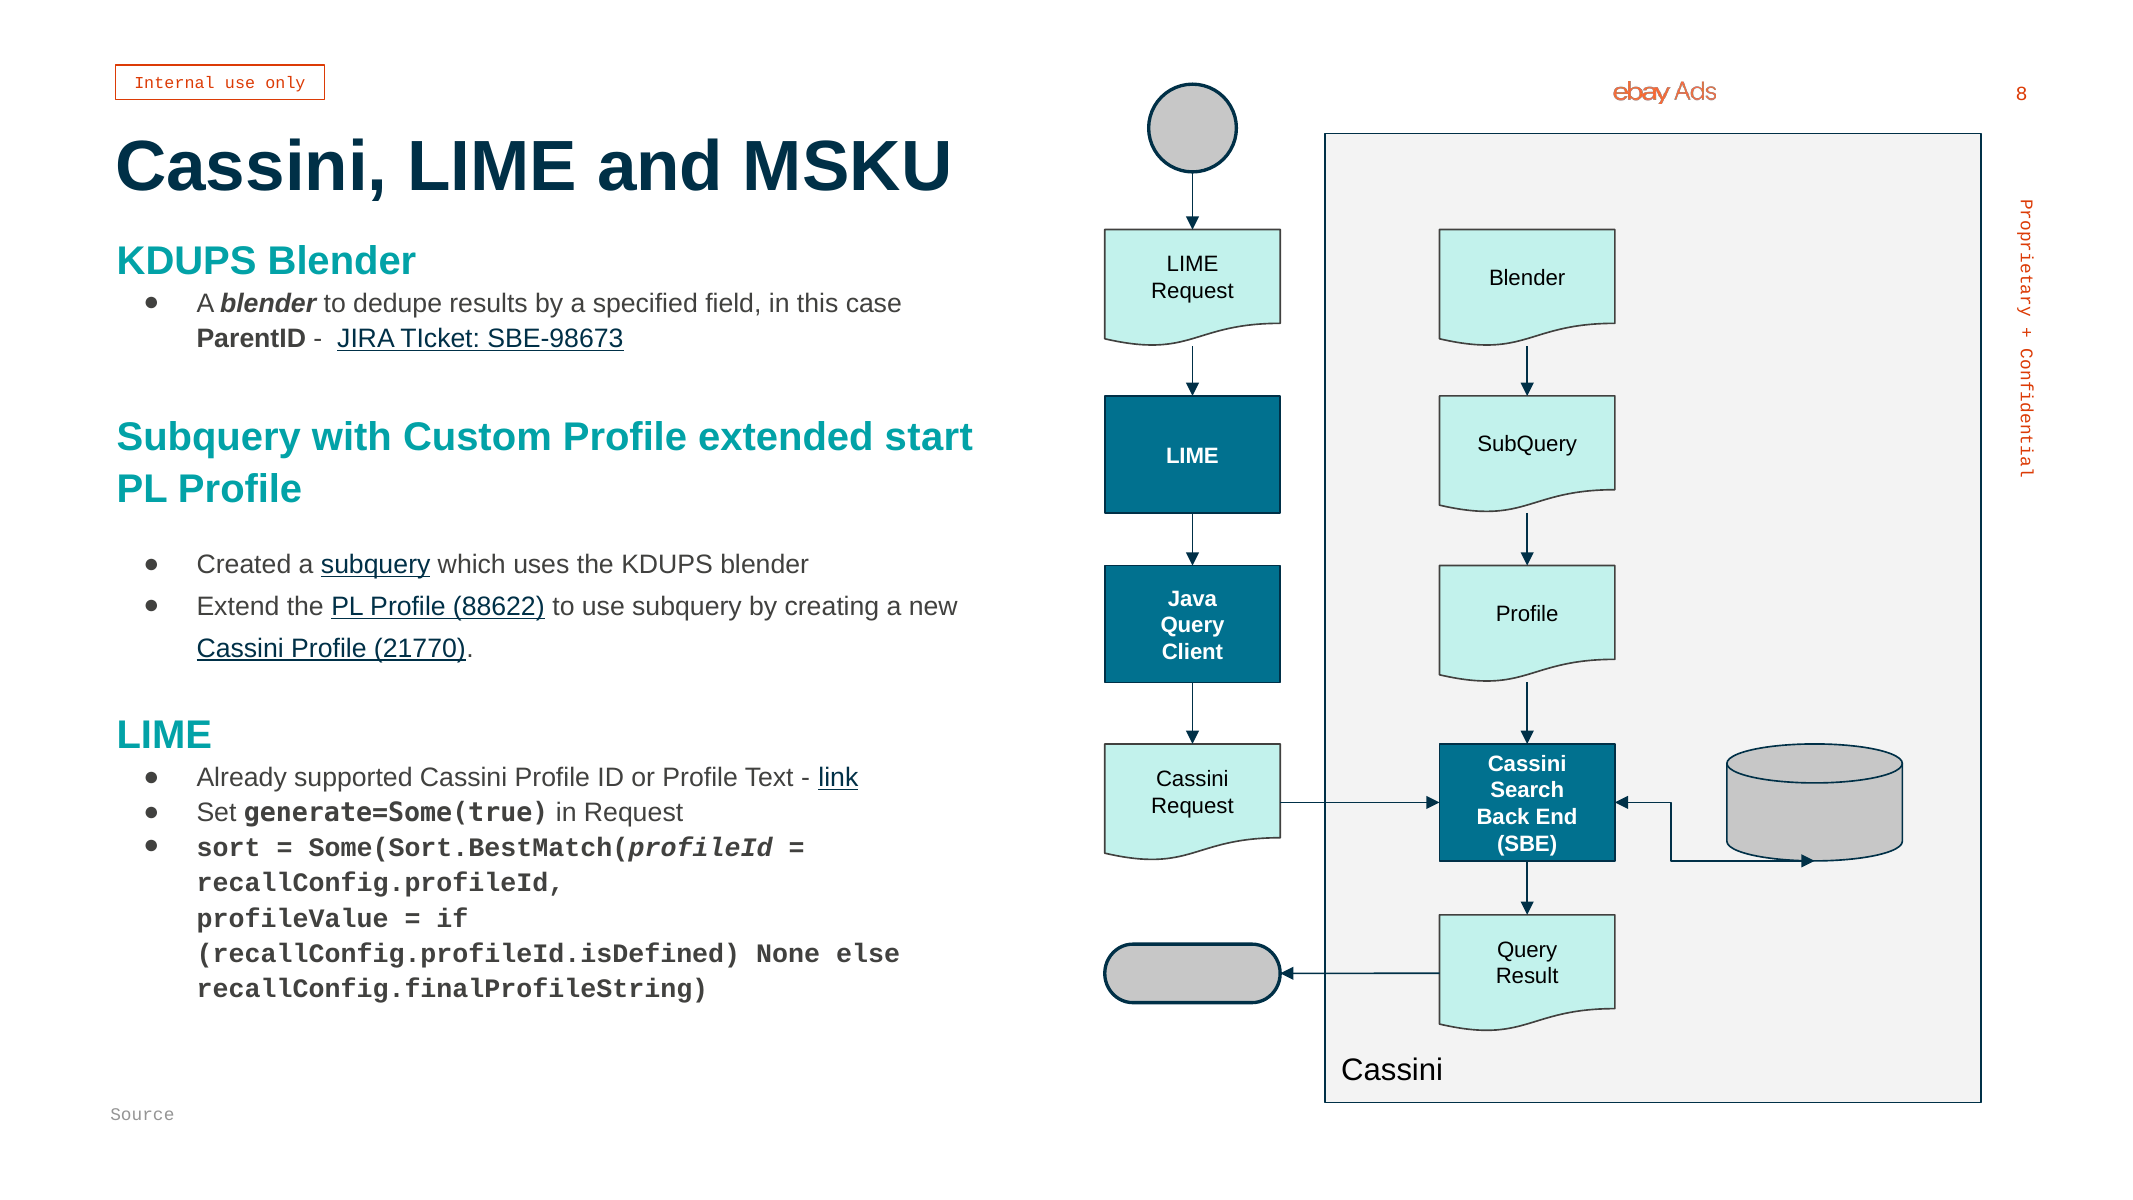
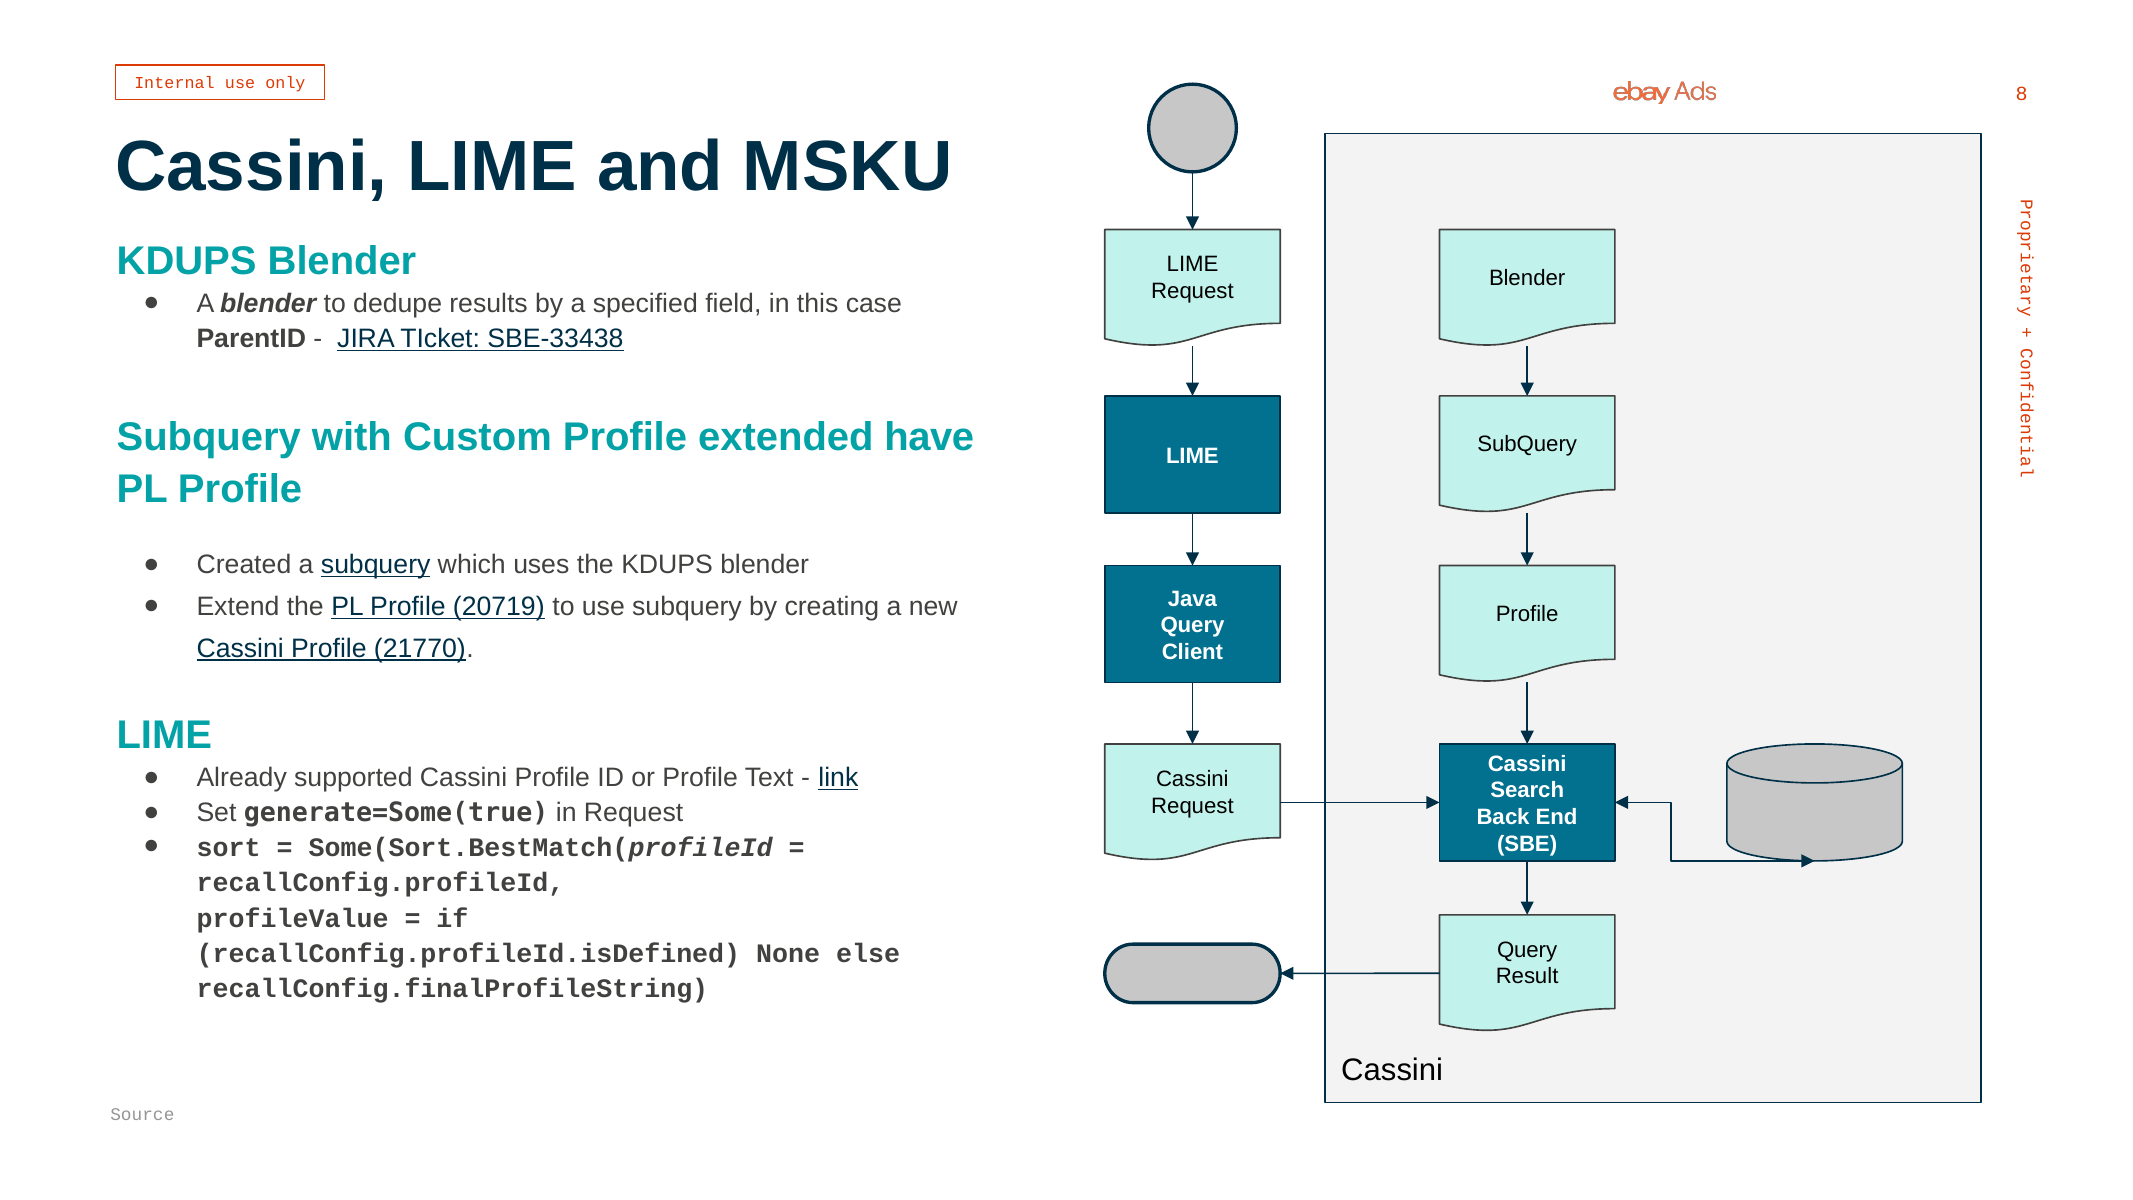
SBE-98673: SBE-98673 -> SBE-33438 (555, 338)
start: start -> have (929, 437)
88622: 88622 -> 20719 (499, 607)
